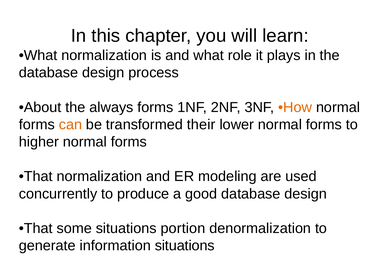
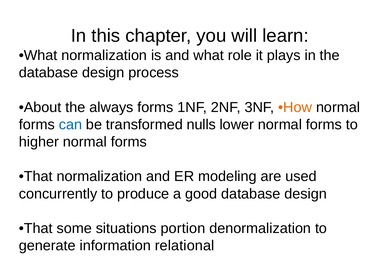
can colour: orange -> blue (70, 125)
their: their -> nulls (201, 125)
information situations: situations -> relational (185, 246)
